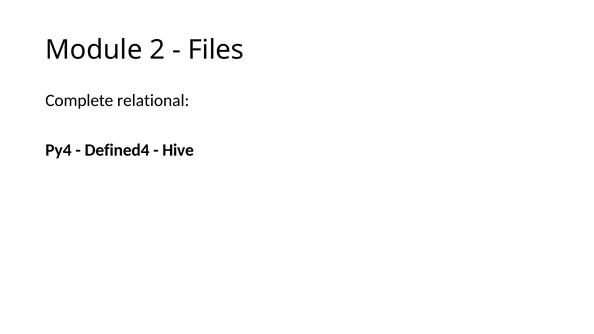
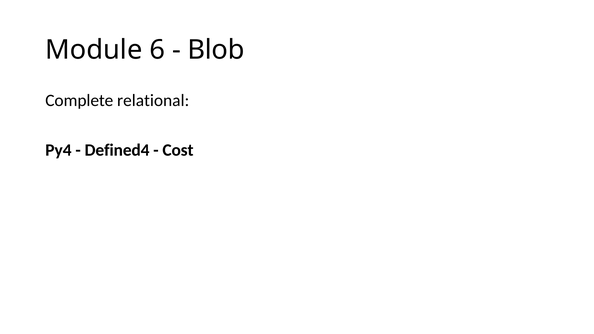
2: 2 -> 6 (157, 50)
Files: Files -> Blob (216, 50)
Hive: Hive -> Cost (178, 150)
